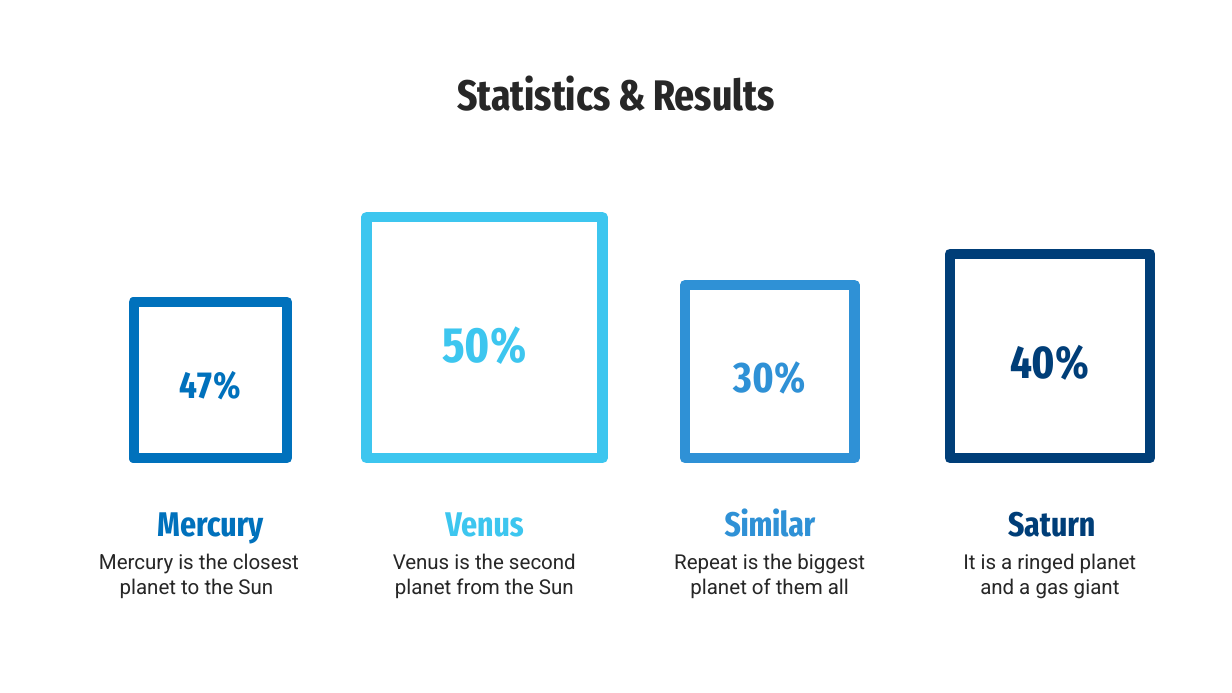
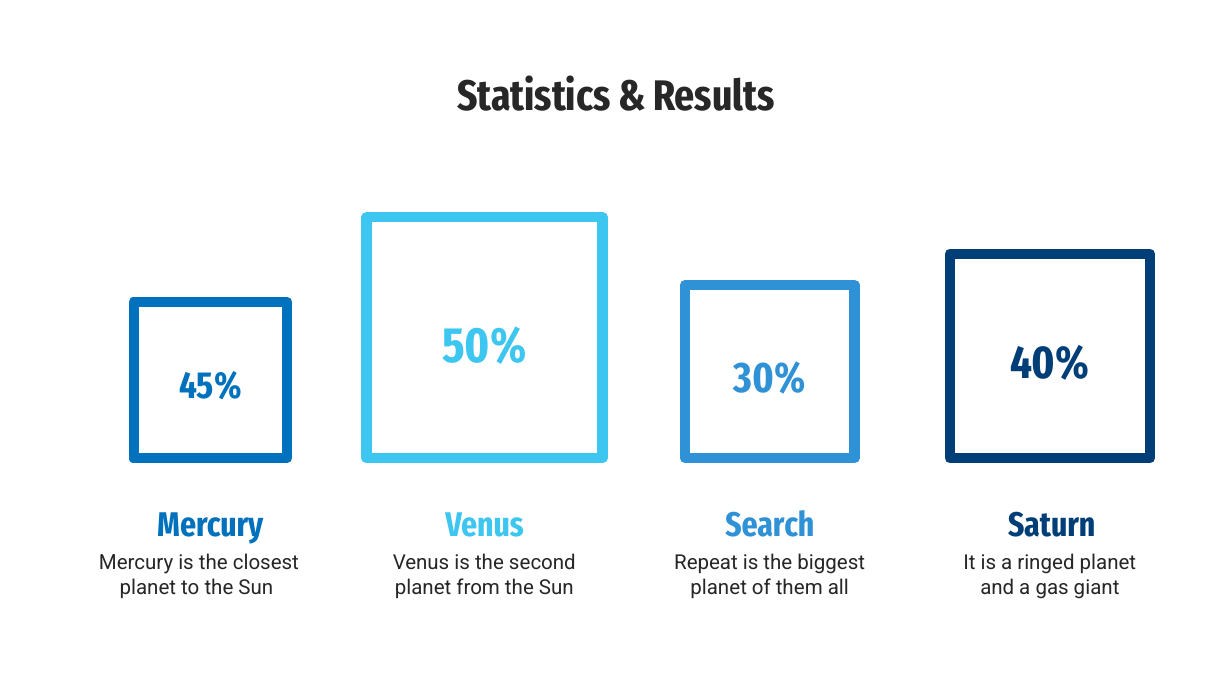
47%: 47% -> 45% (210, 386)
Similar: Similar -> Search (770, 525)
